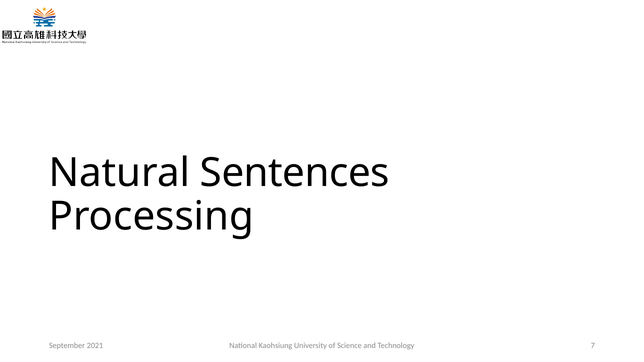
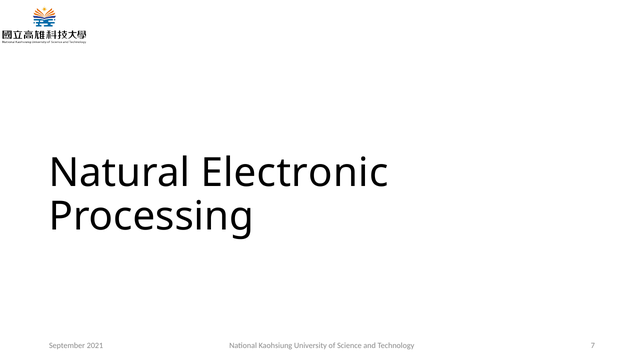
Sentences: Sentences -> Electronic (294, 173)
